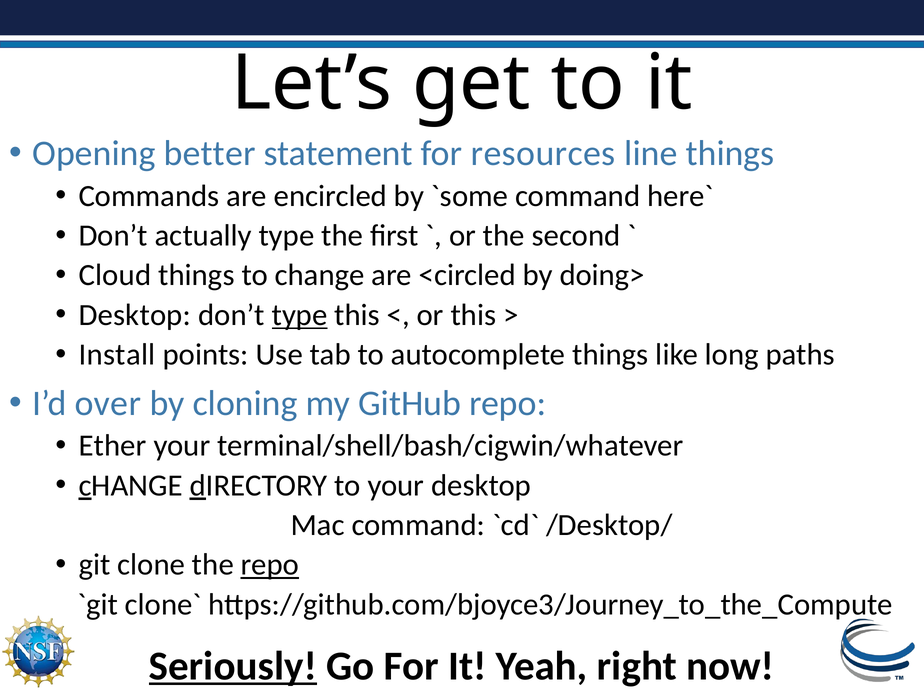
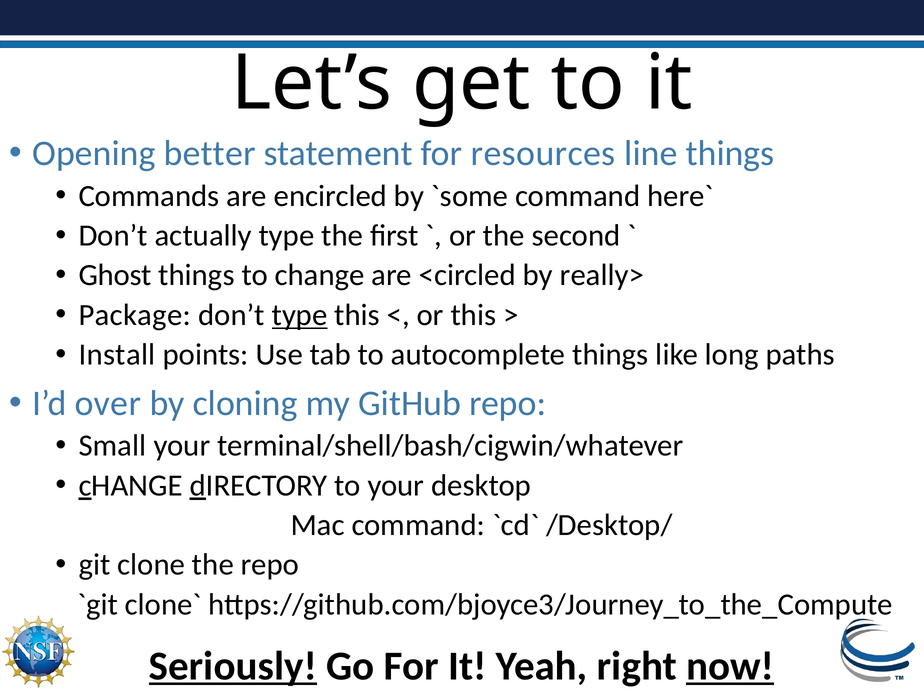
Cloud: Cloud -> Ghost (115, 275)
doing>: doing> -> really> (602, 275)
Desktop: Desktop -> Package (135, 315)
Ether: Ether -> Small (113, 446)
repo underline: present -> none (270, 565)
now underline: none -> present (730, 666)
